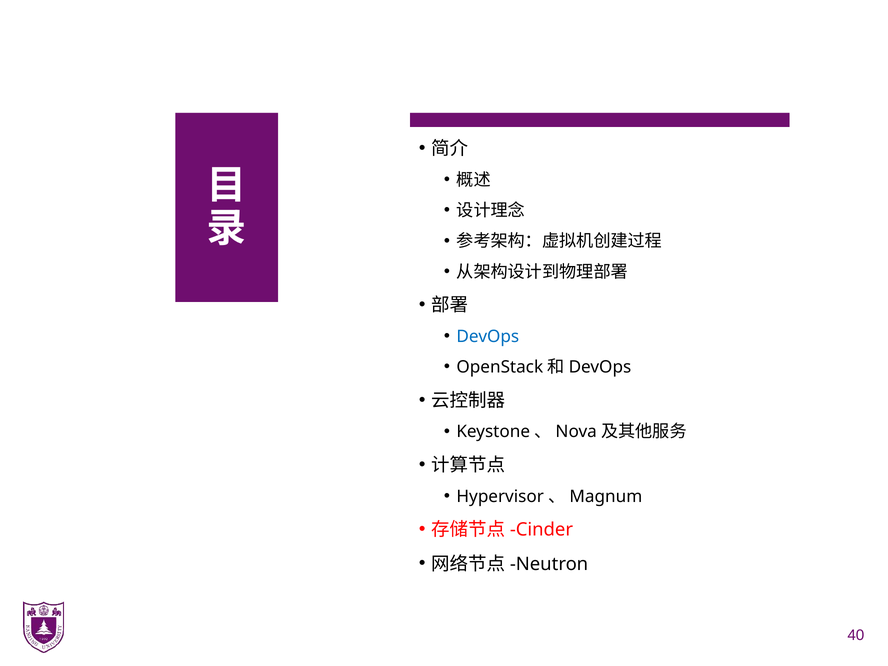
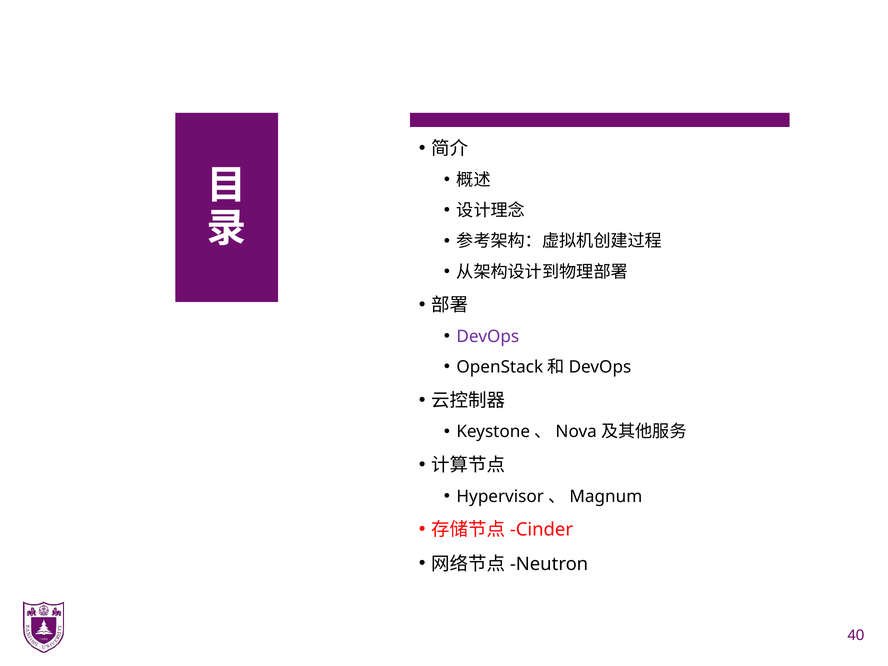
DevOps colour: blue -> purple (488, 337)
